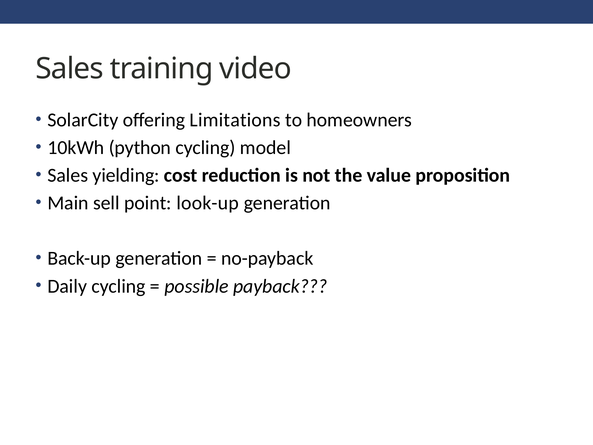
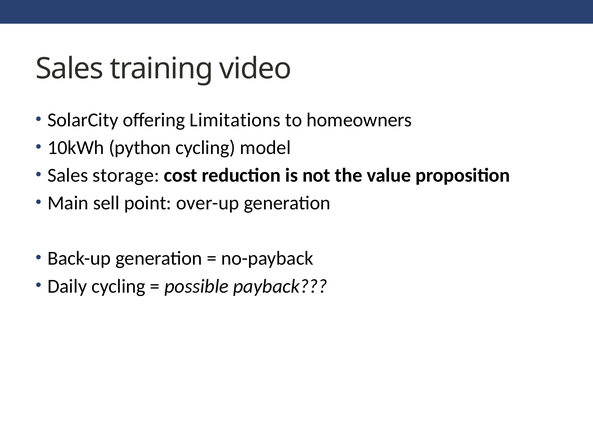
yielding: yielding -> storage (126, 175)
look-up: look-up -> over-up (208, 203)
